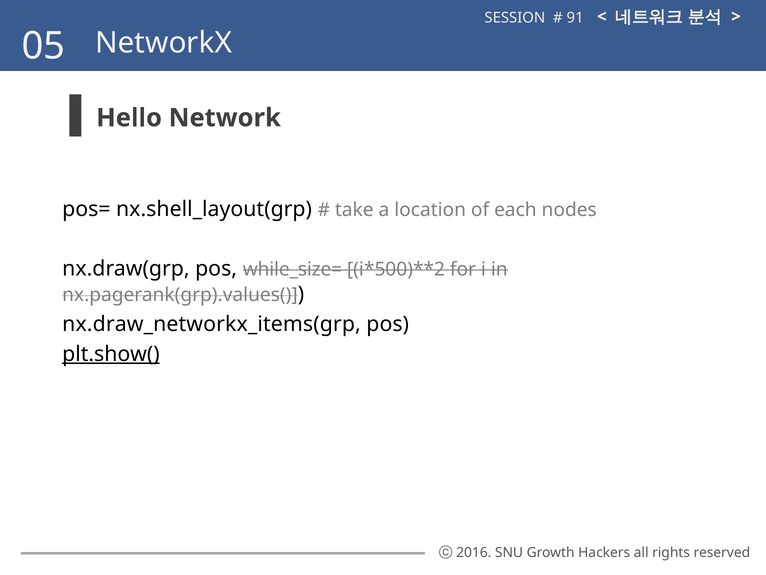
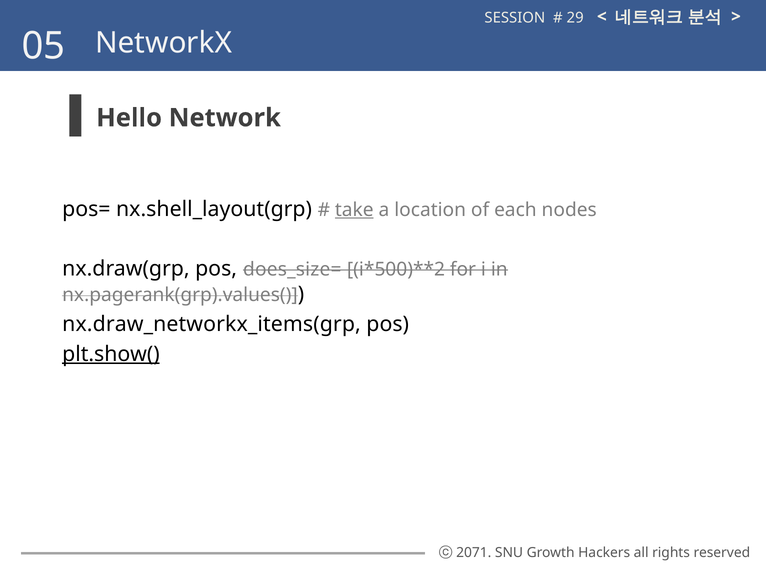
91: 91 -> 29 (575, 18)
take underline: none -> present (354, 210)
while_size=: while_size= -> does_size= (292, 269)
2016: 2016 -> 2071 (474, 552)
